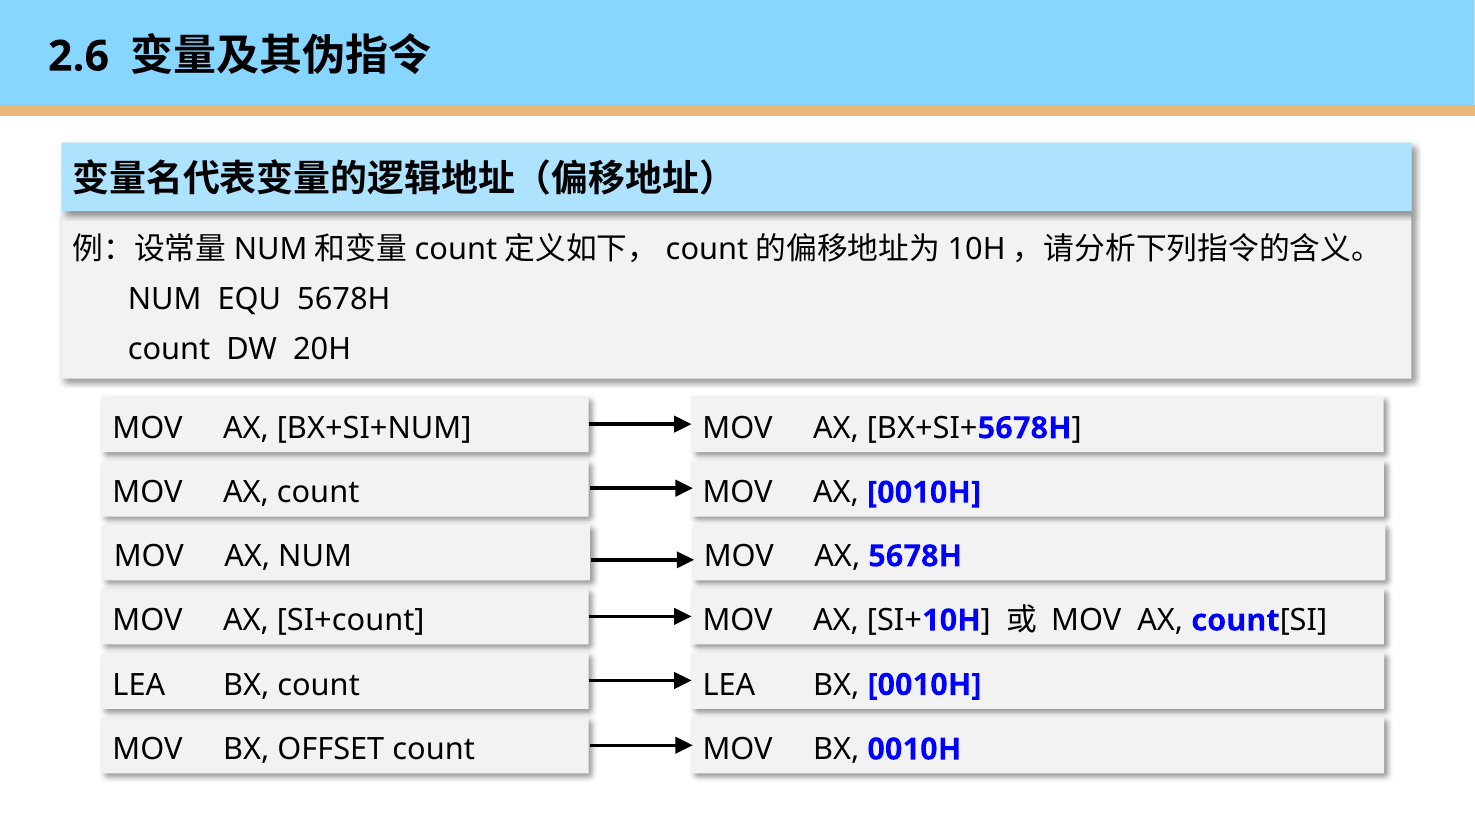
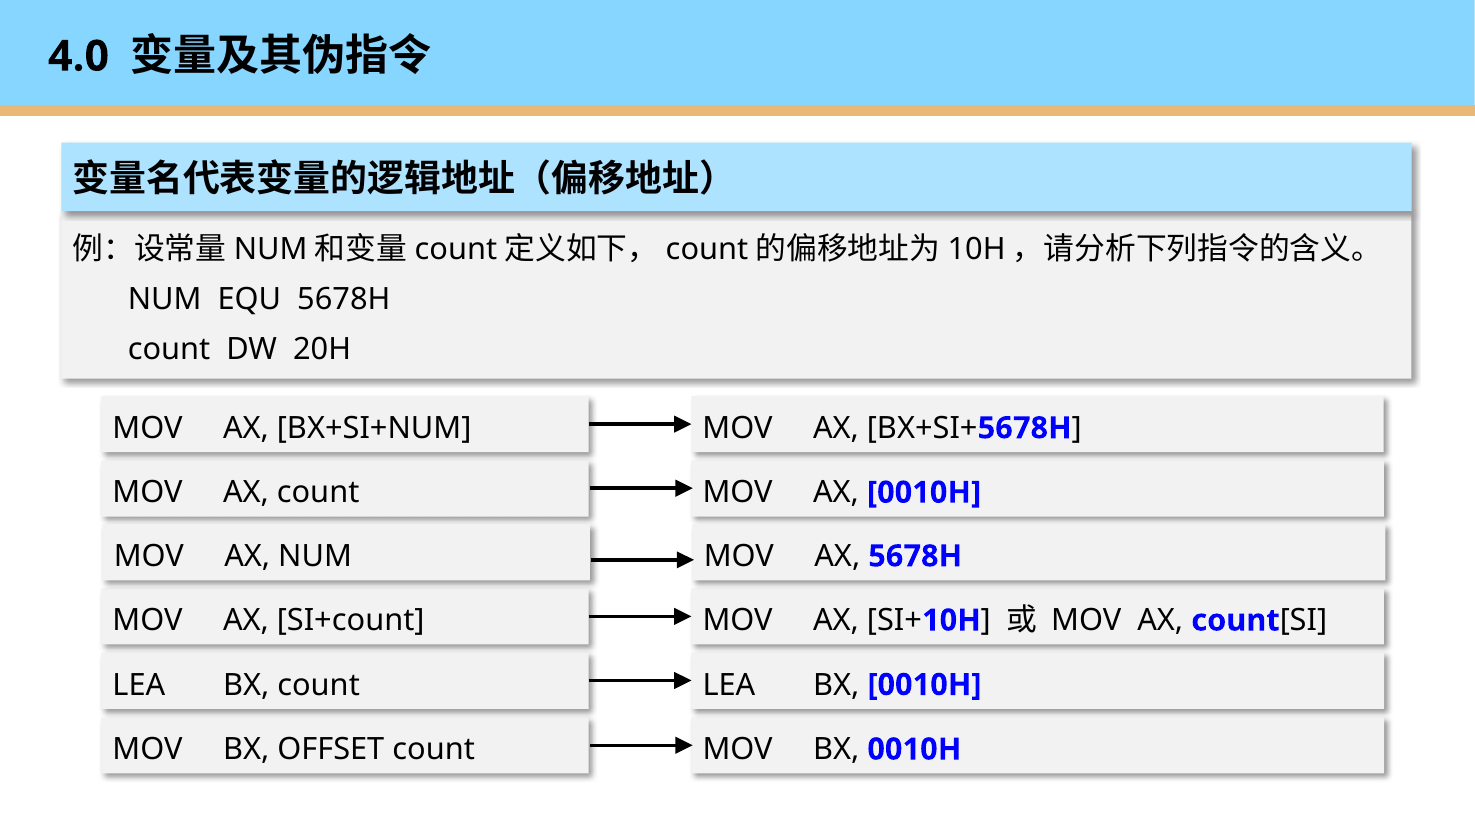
2.6: 2.6 -> 4.0 (79, 56)
